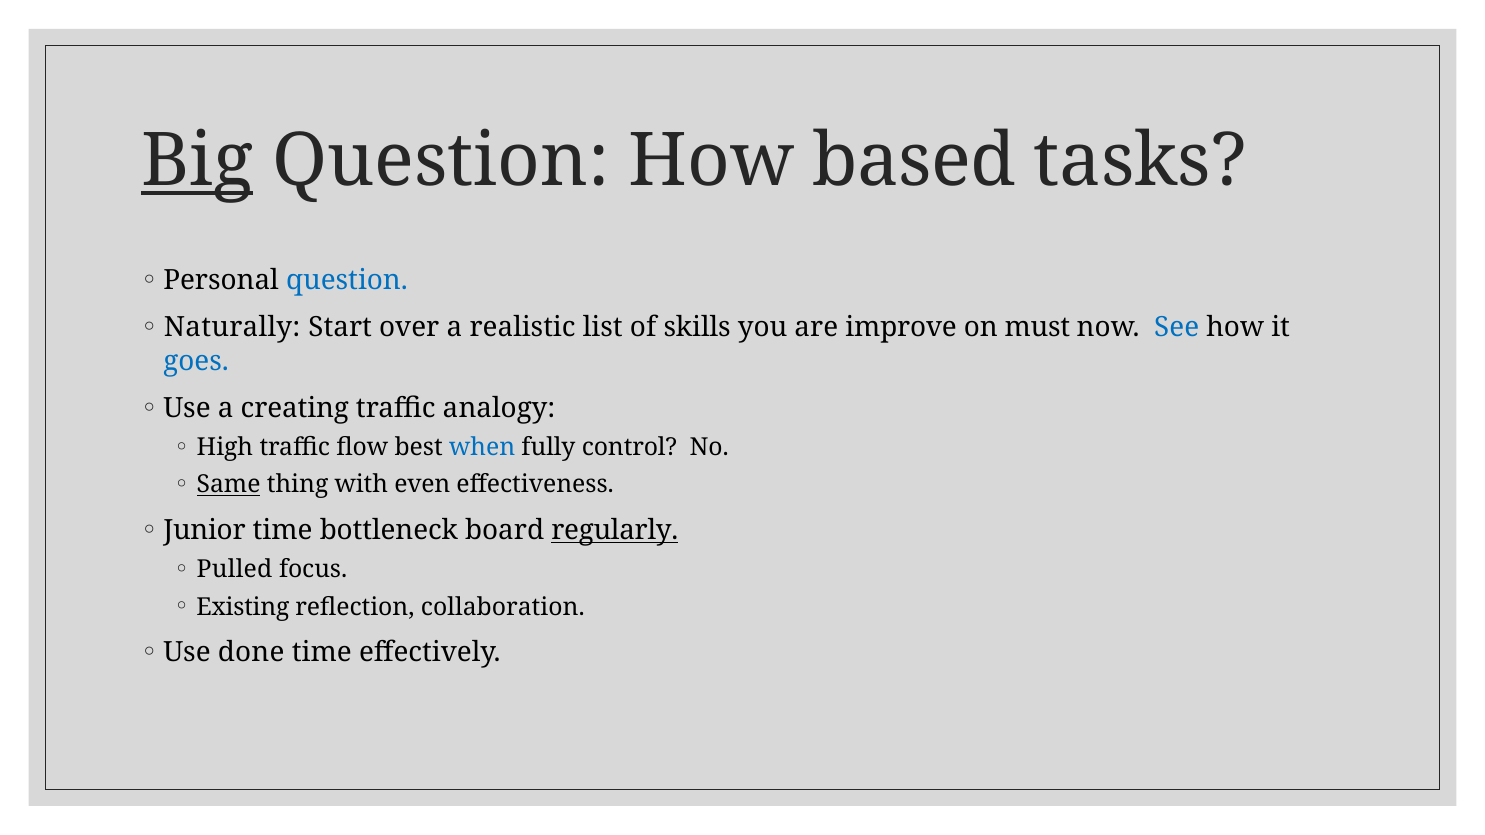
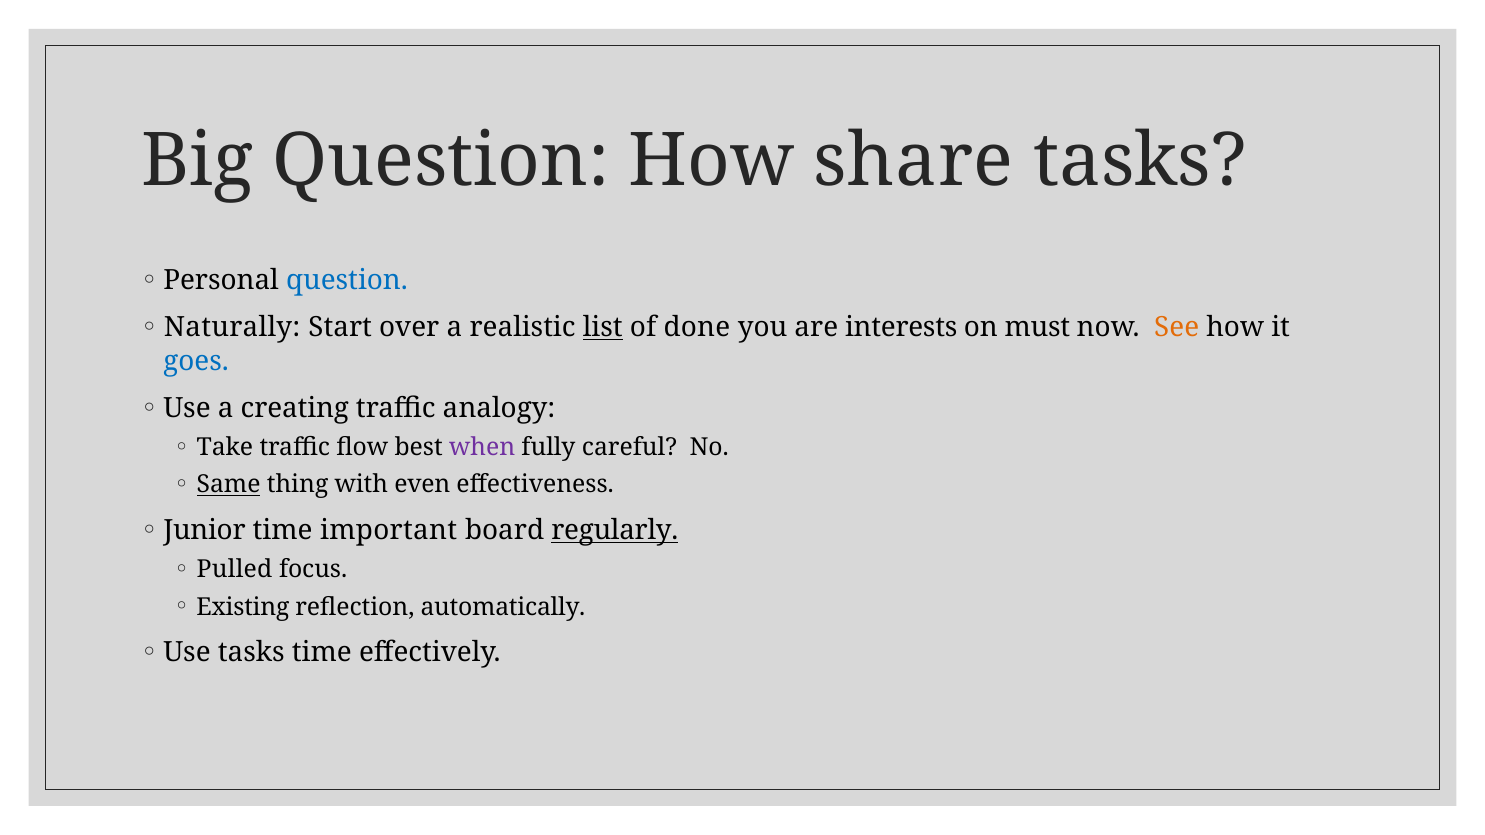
Big underline: present -> none (197, 161)
based: based -> share (913, 161)
list underline: none -> present (603, 328)
skills: skills -> done (697, 328)
improve: improve -> interests (901, 328)
See colour: blue -> orange (1177, 328)
High: High -> Take (225, 448)
when colour: blue -> purple (482, 448)
control: control -> careful (629, 448)
bottleneck: bottleneck -> important (389, 531)
collaboration: collaboration -> automatically (503, 607)
Use done: done -> tasks (251, 653)
